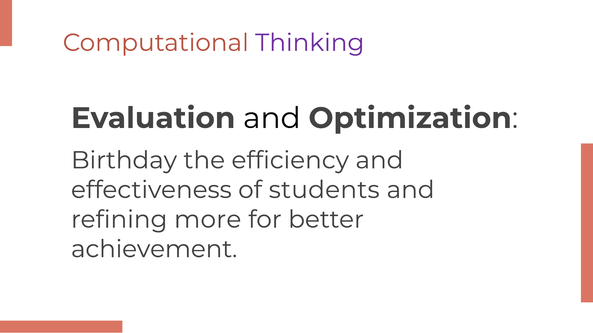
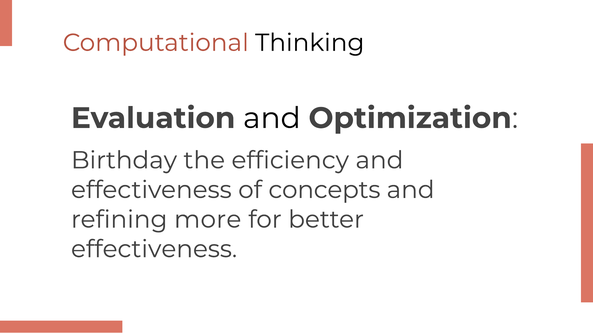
Thinking colour: purple -> black (310, 43)
students: students -> concepts (324, 190)
achievement: achievement -> effectiveness (154, 249)
